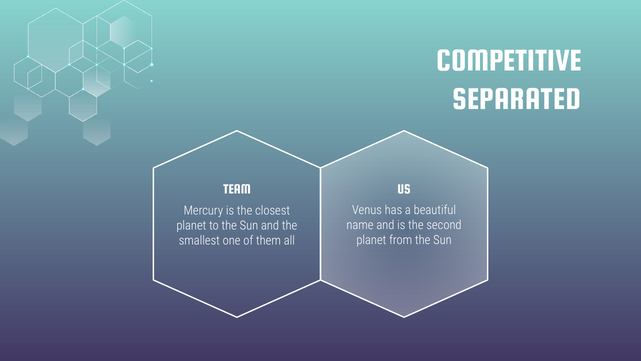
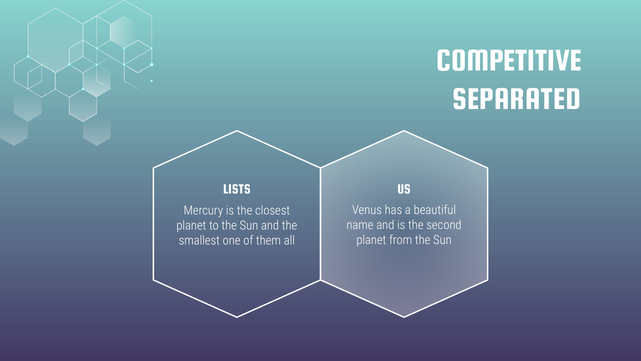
TEAM: TEAM -> LISTS (237, 189)
